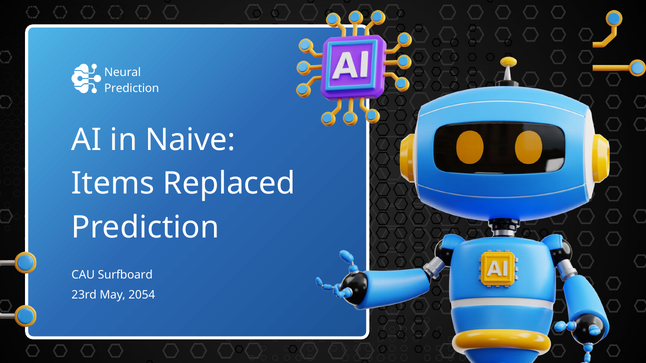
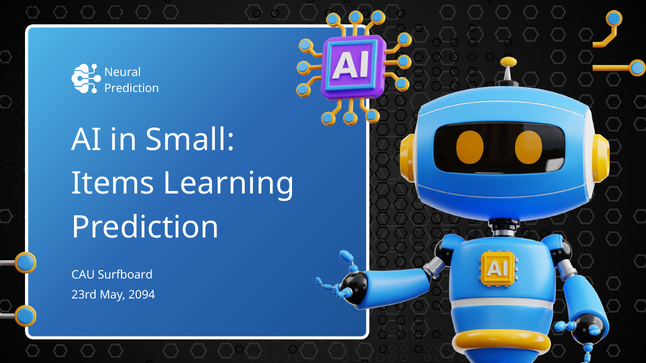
Naive: Naive -> Small (190, 140)
Replaced: Replaced -> Learning (229, 184)
2054: 2054 -> 2094 (142, 295)
